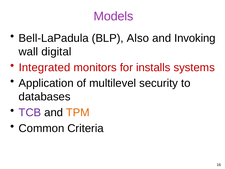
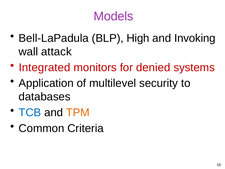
Also: Also -> High (138, 38)
digital: digital -> attack (56, 52)
installs: installs -> denied (153, 67)
TCB colour: purple -> blue (30, 112)
